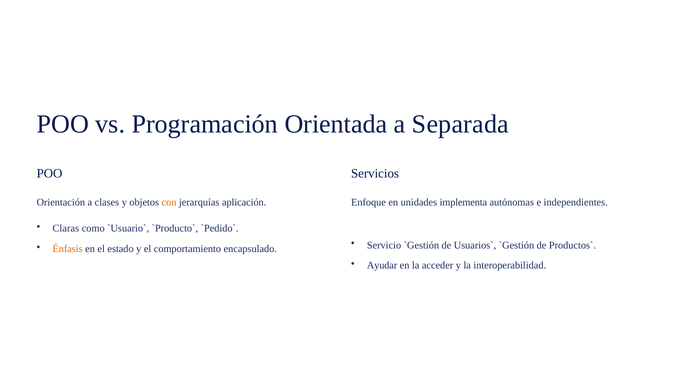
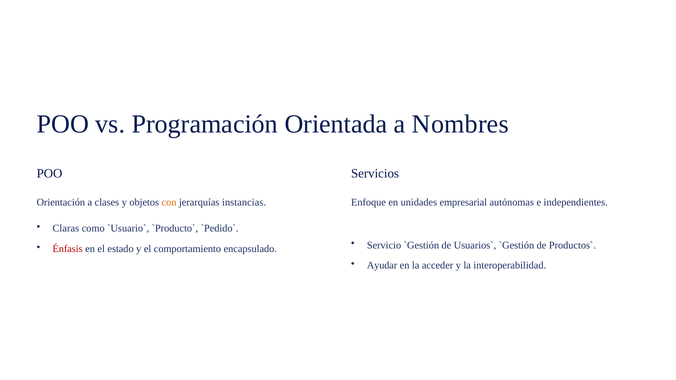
Separada: Separada -> Nombres (460, 124)
aplicación: aplicación -> instancias (244, 202)
implementa: implementa -> empresarial (463, 202)
Énfasis colour: orange -> red (68, 249)
